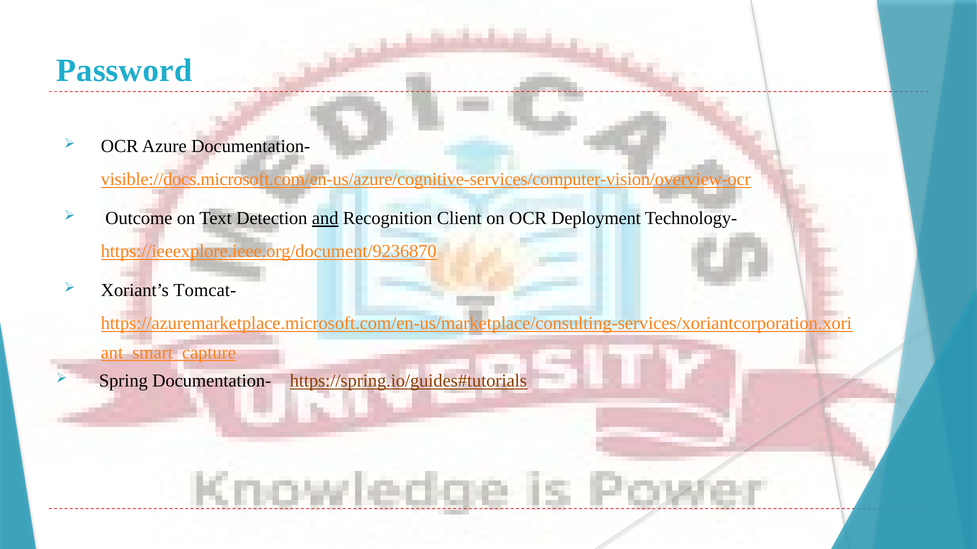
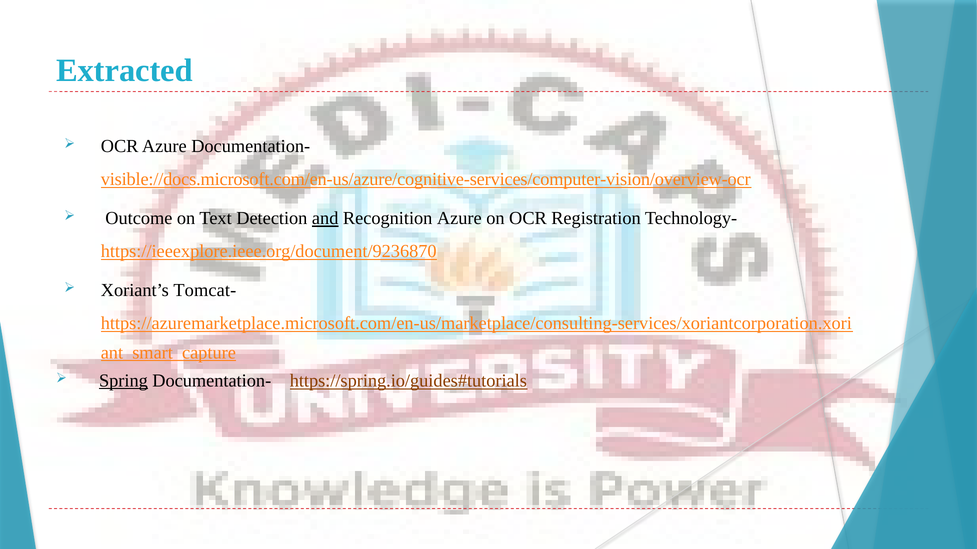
Password: Password -> Extracted (124, 71)
Recognition Client: Client -> Azure (459, 219)
Deployment: Deployment -> Registration (596, 219)
Spring underline: none -> present (123, 381)
